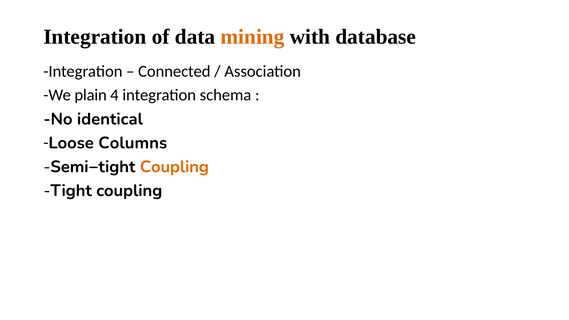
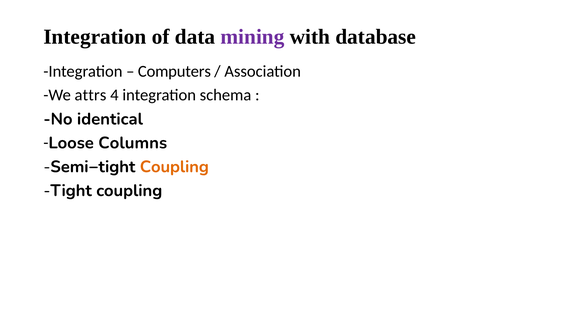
mining colour: orange -> purple (252, 37)
Connected: Connected -> Computers (174, 71)
plain: plain -> attrs (90, 95)
